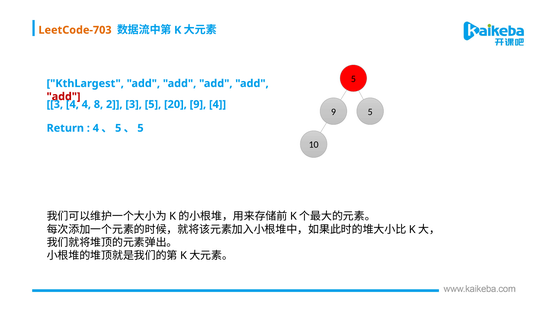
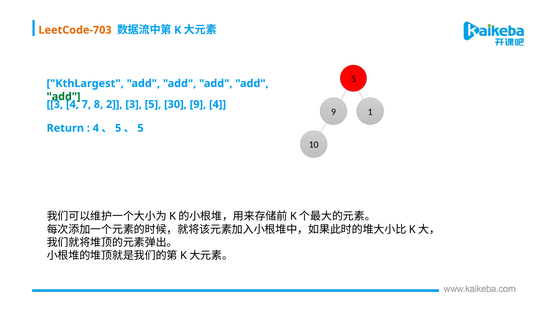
add colour: red -> green (64, 97)
4 4: 4 -> 7 (86, 104)
20: 20 -> 30 (175, 104)
9 5: 5 -> 1 (370, 112)
